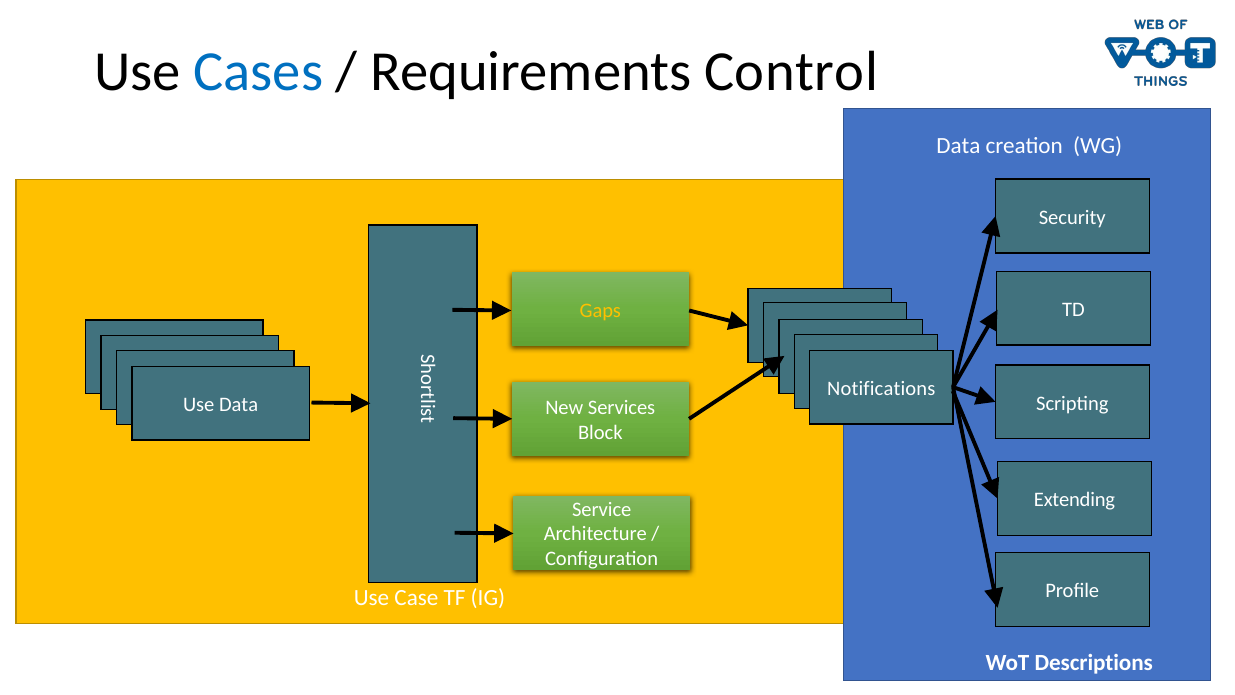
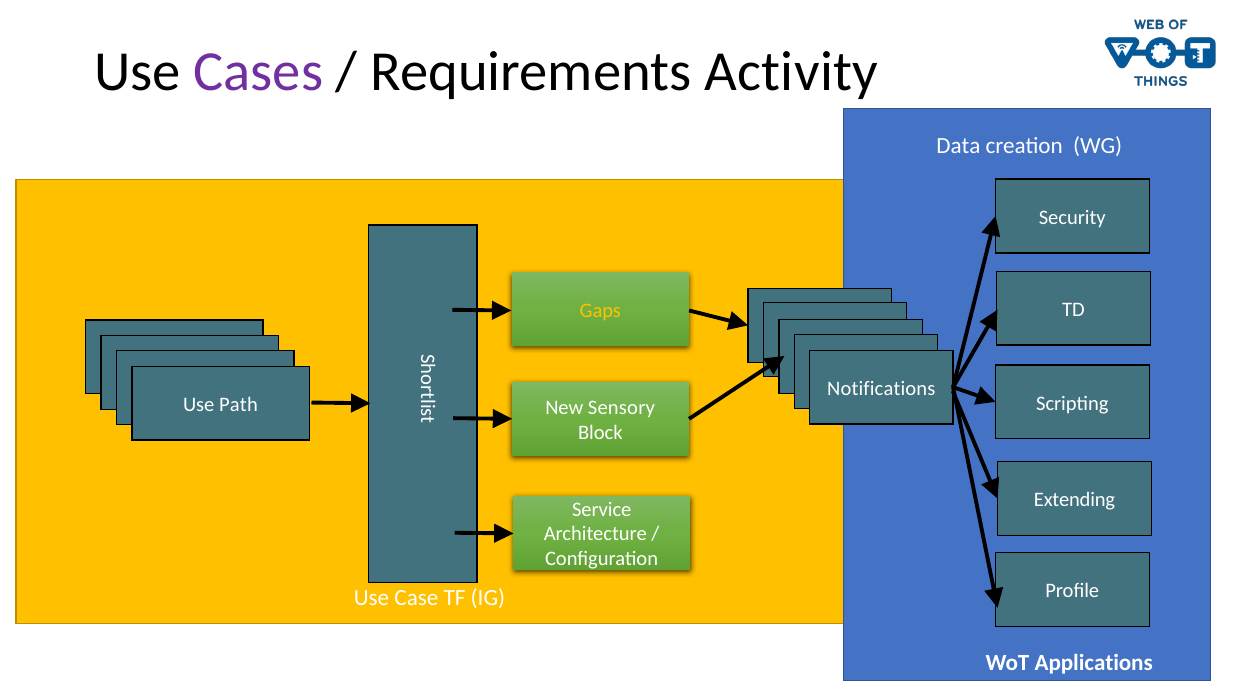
Cases colour: blue -> purple (258, 72)
Control: Control -> Activity (791, 72)
Use Data: Data -> Path (238, 404)
Services: Services -> Sensory (621, 408)
Descriptions: Descriptions -> Applications (1094, 663)
